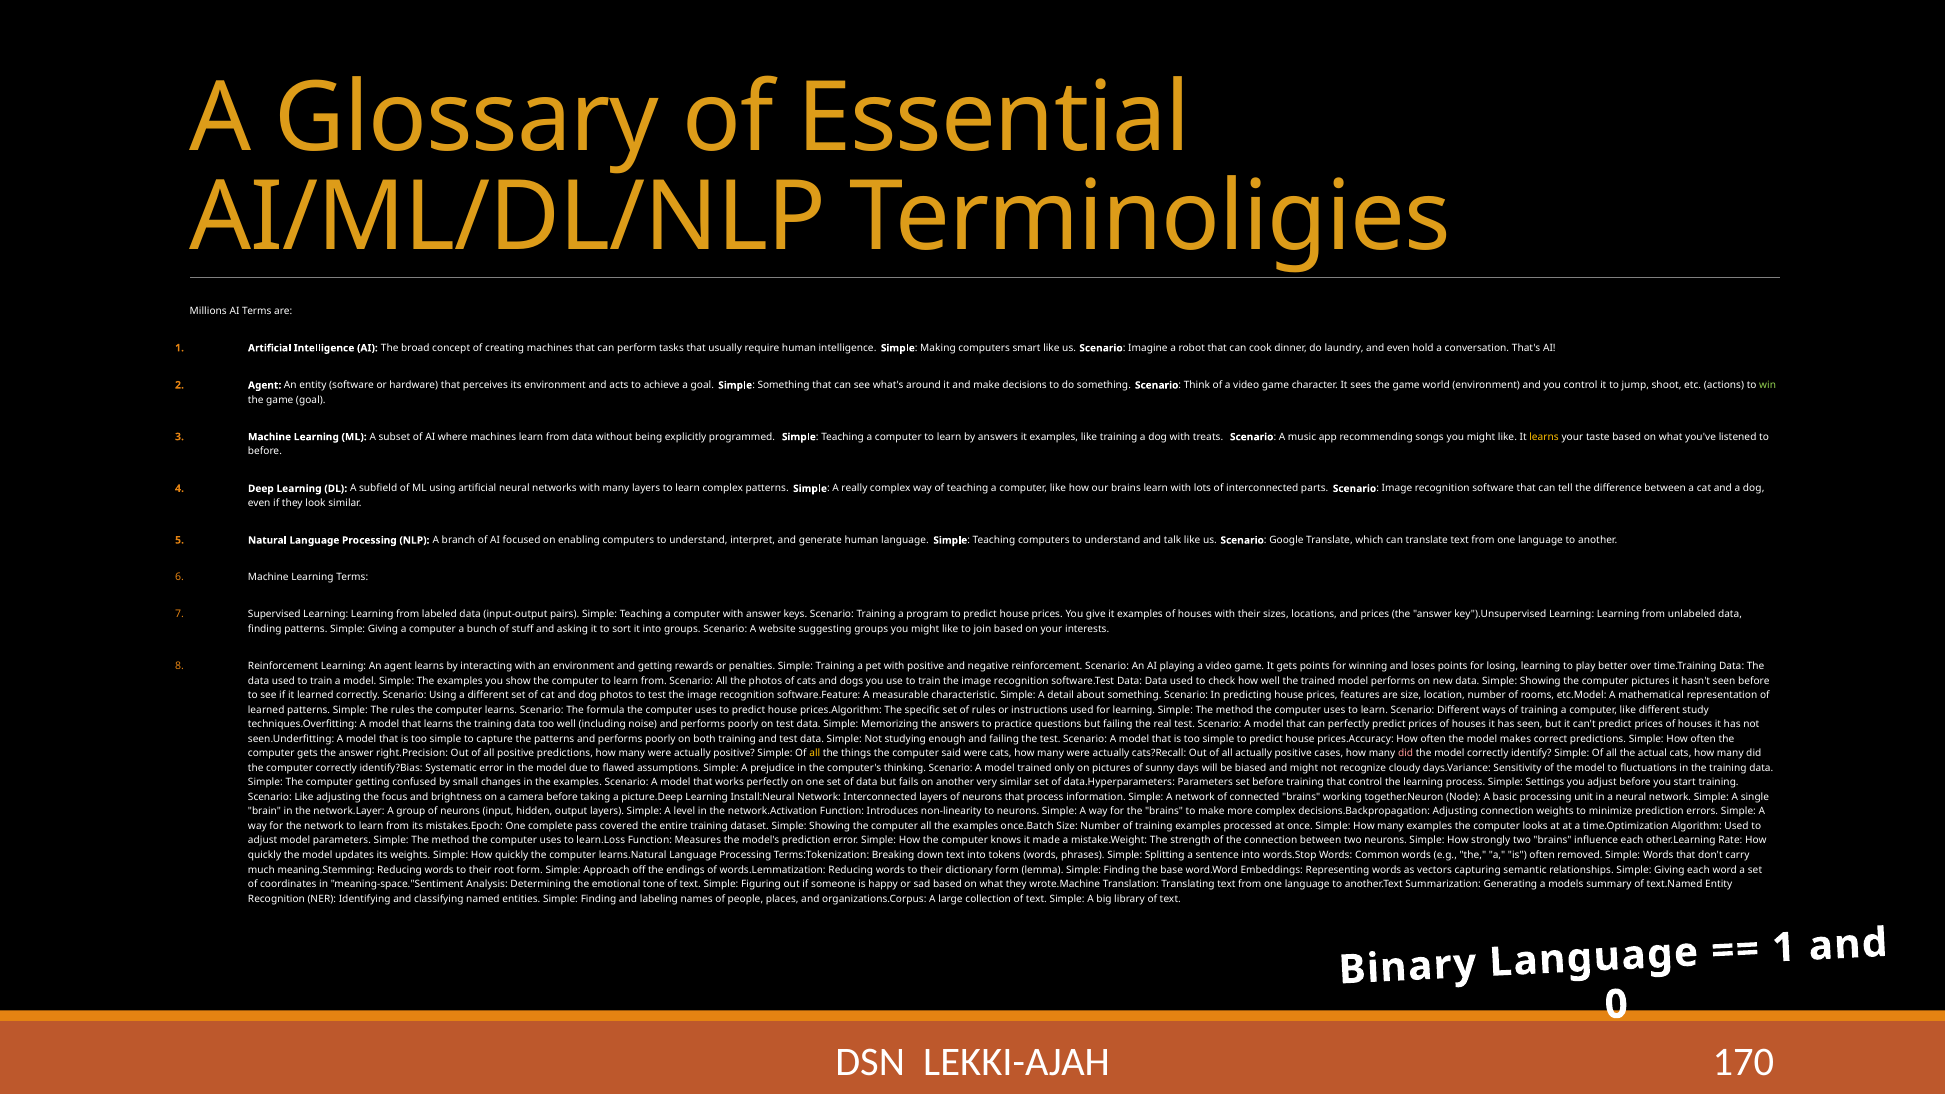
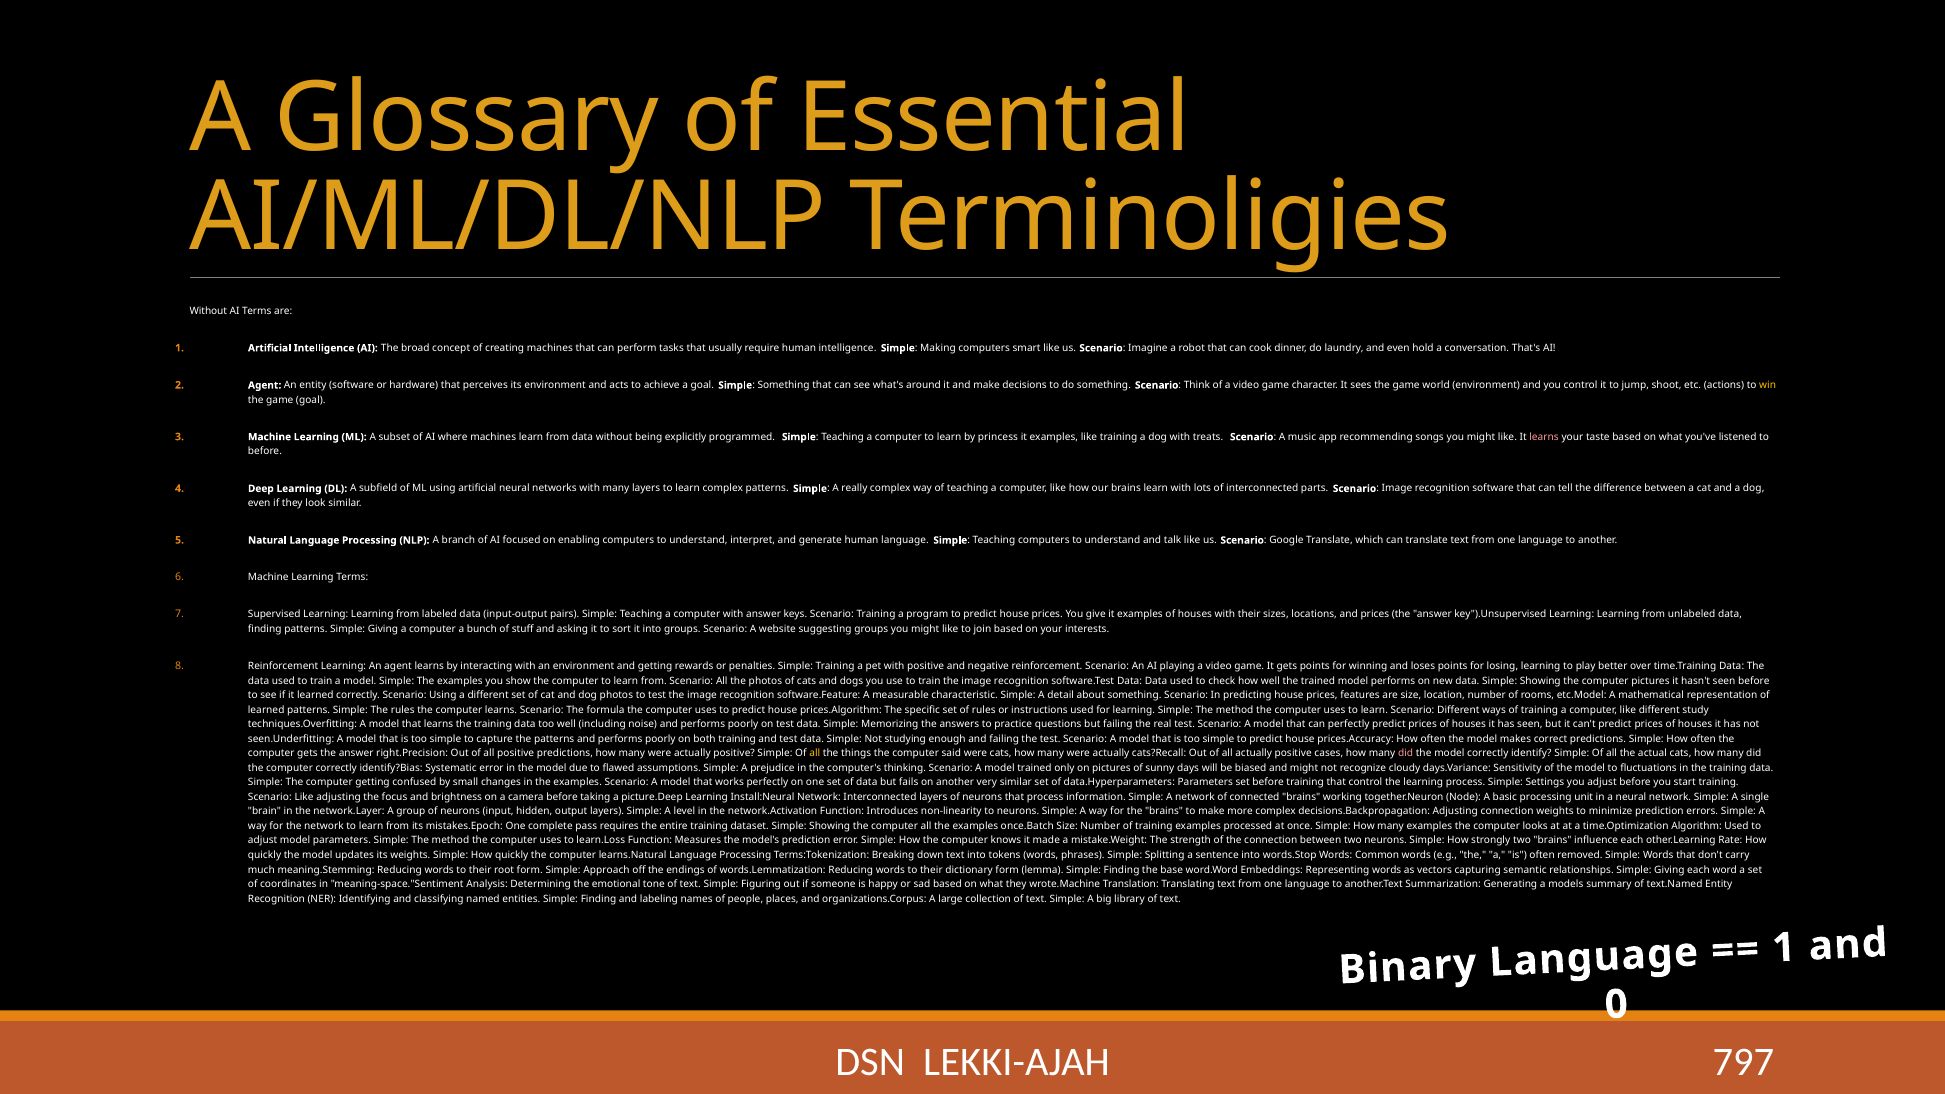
Millions: Millions -> Without (208, 311)
win colour: light green -> yellow (1768, 385)
by answers: answers -> princess (998, 437)
learns colour: yellow -> pink (1544, 437)
covered: covered -> requires (619, 826)
170: 170 -> 797 (1743, 1062)
